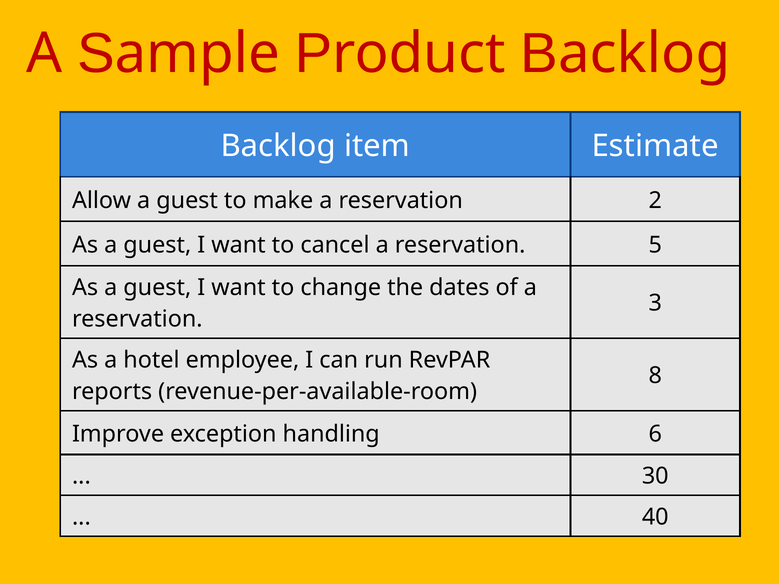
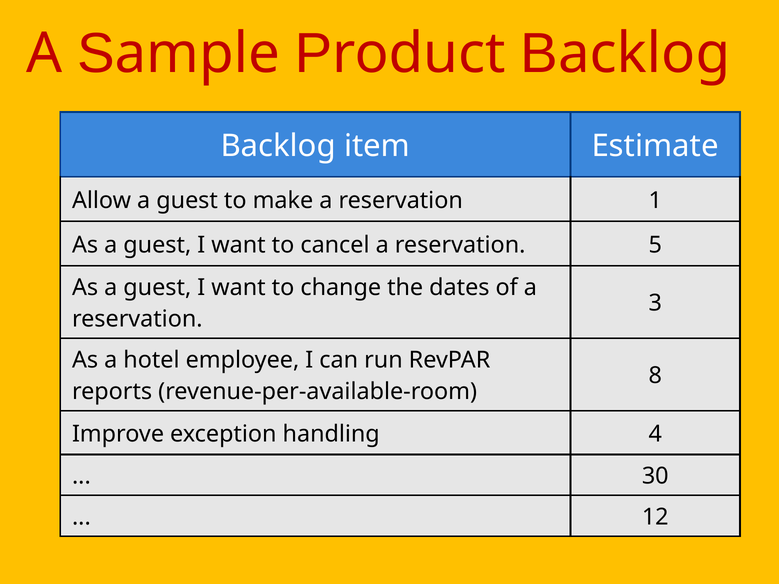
2: 2 -> 1 (655, 200)
6: 6 -> 4 (655, 434)
40: 40 -> 12 (655, 517)
